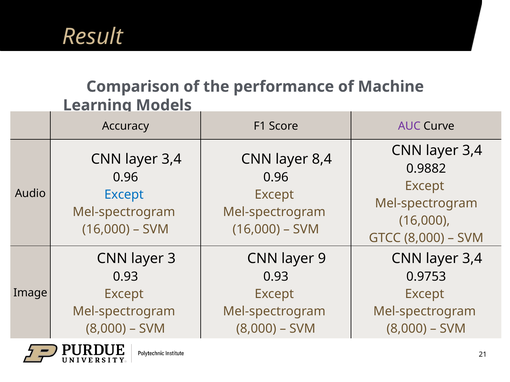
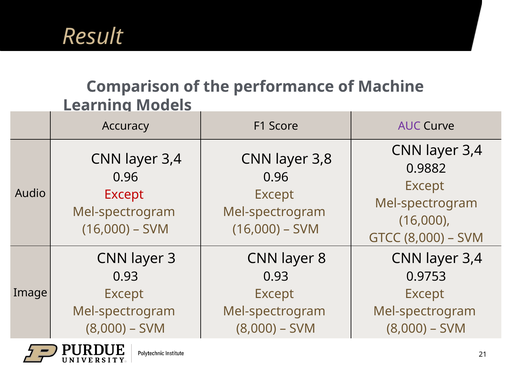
8,4: 8,4 -> 3,8 (322, 159)
Except colour: blue -> red (124, 195)
9: 9 -> 8 (322, 259)
